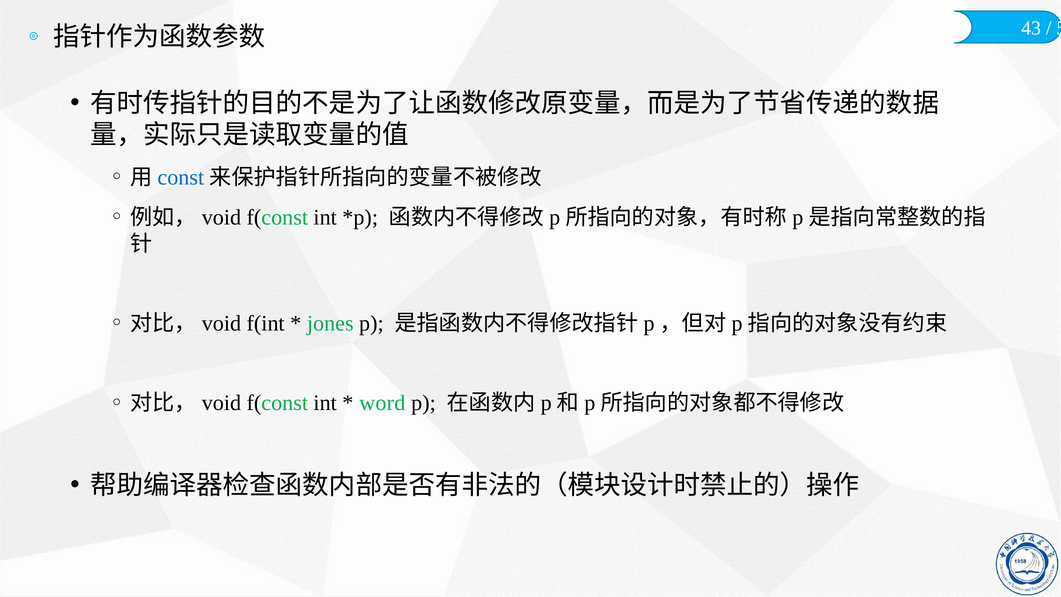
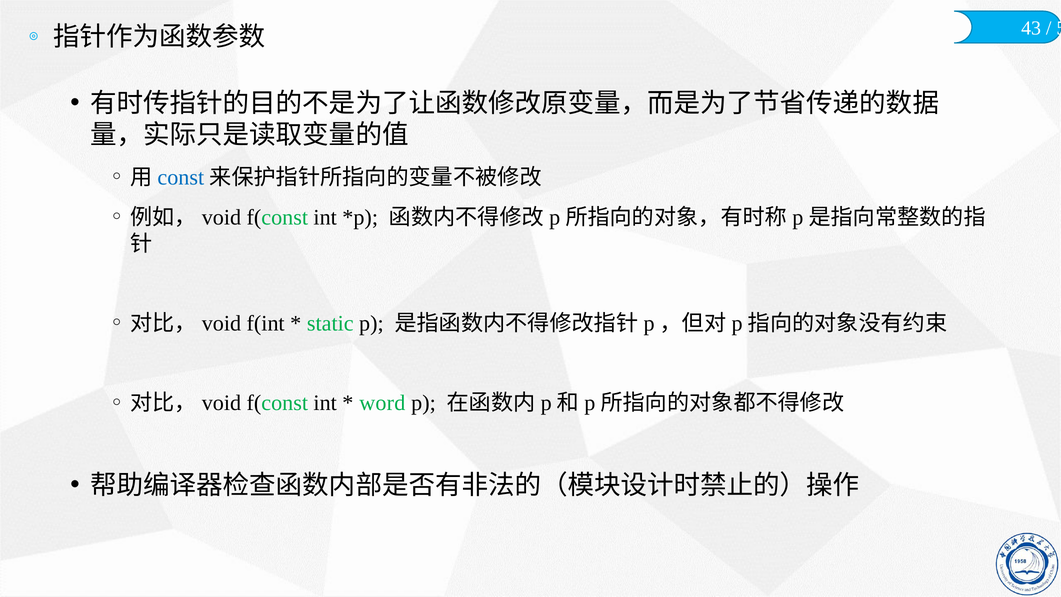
jones: jones -> static (330, 323)
